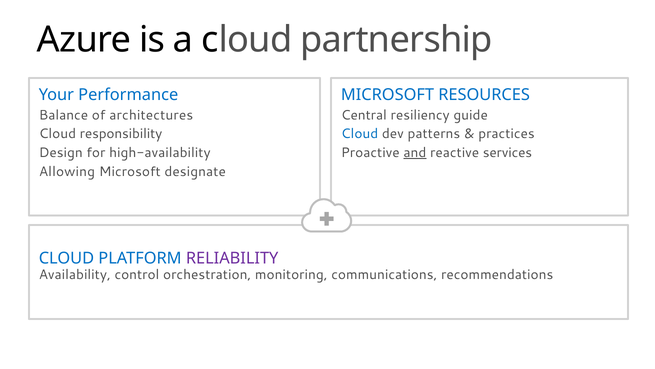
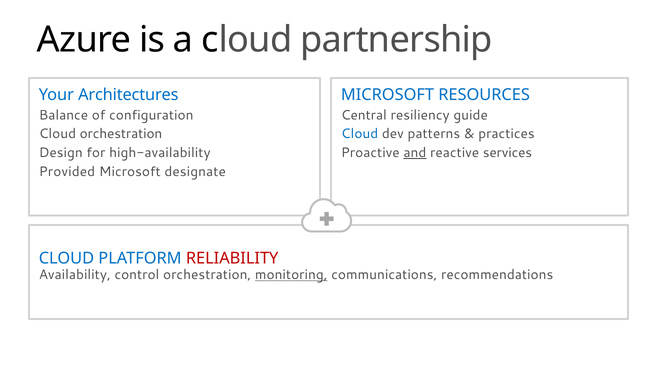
Performance: Performance -> Architectures (128, 95)
architectures: architectures -> configuration (151, 115)
Cloud responsibility: responsibility -> orchestration (121, 134)
Allowing: Allowing -> Provided (67, 171)
RELIABILITY colour: purple -> red (232, 258)
monitoring underline: none -> present (291, 274)
